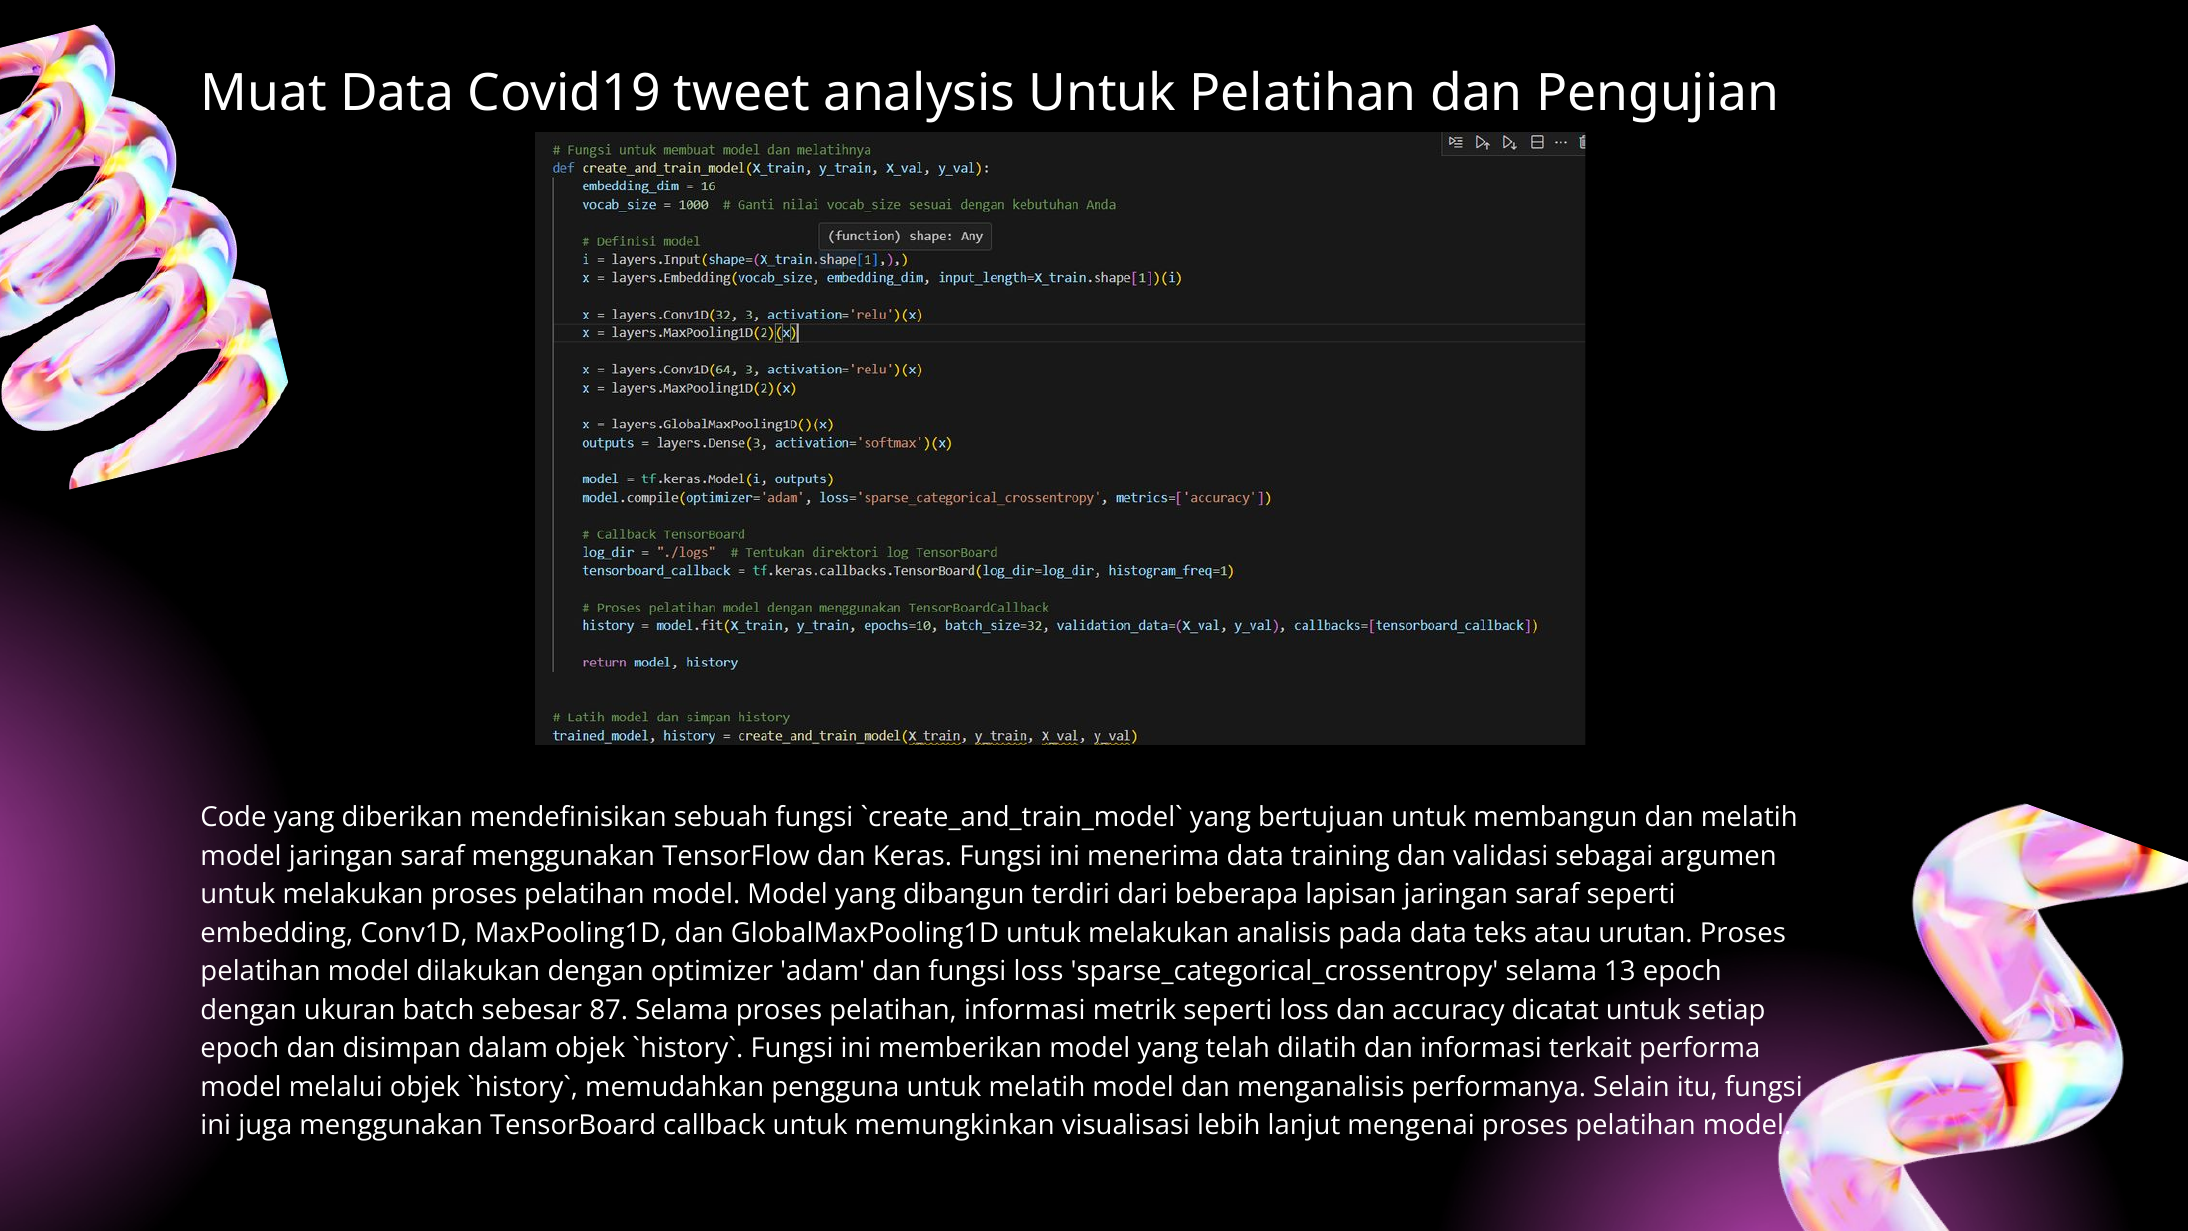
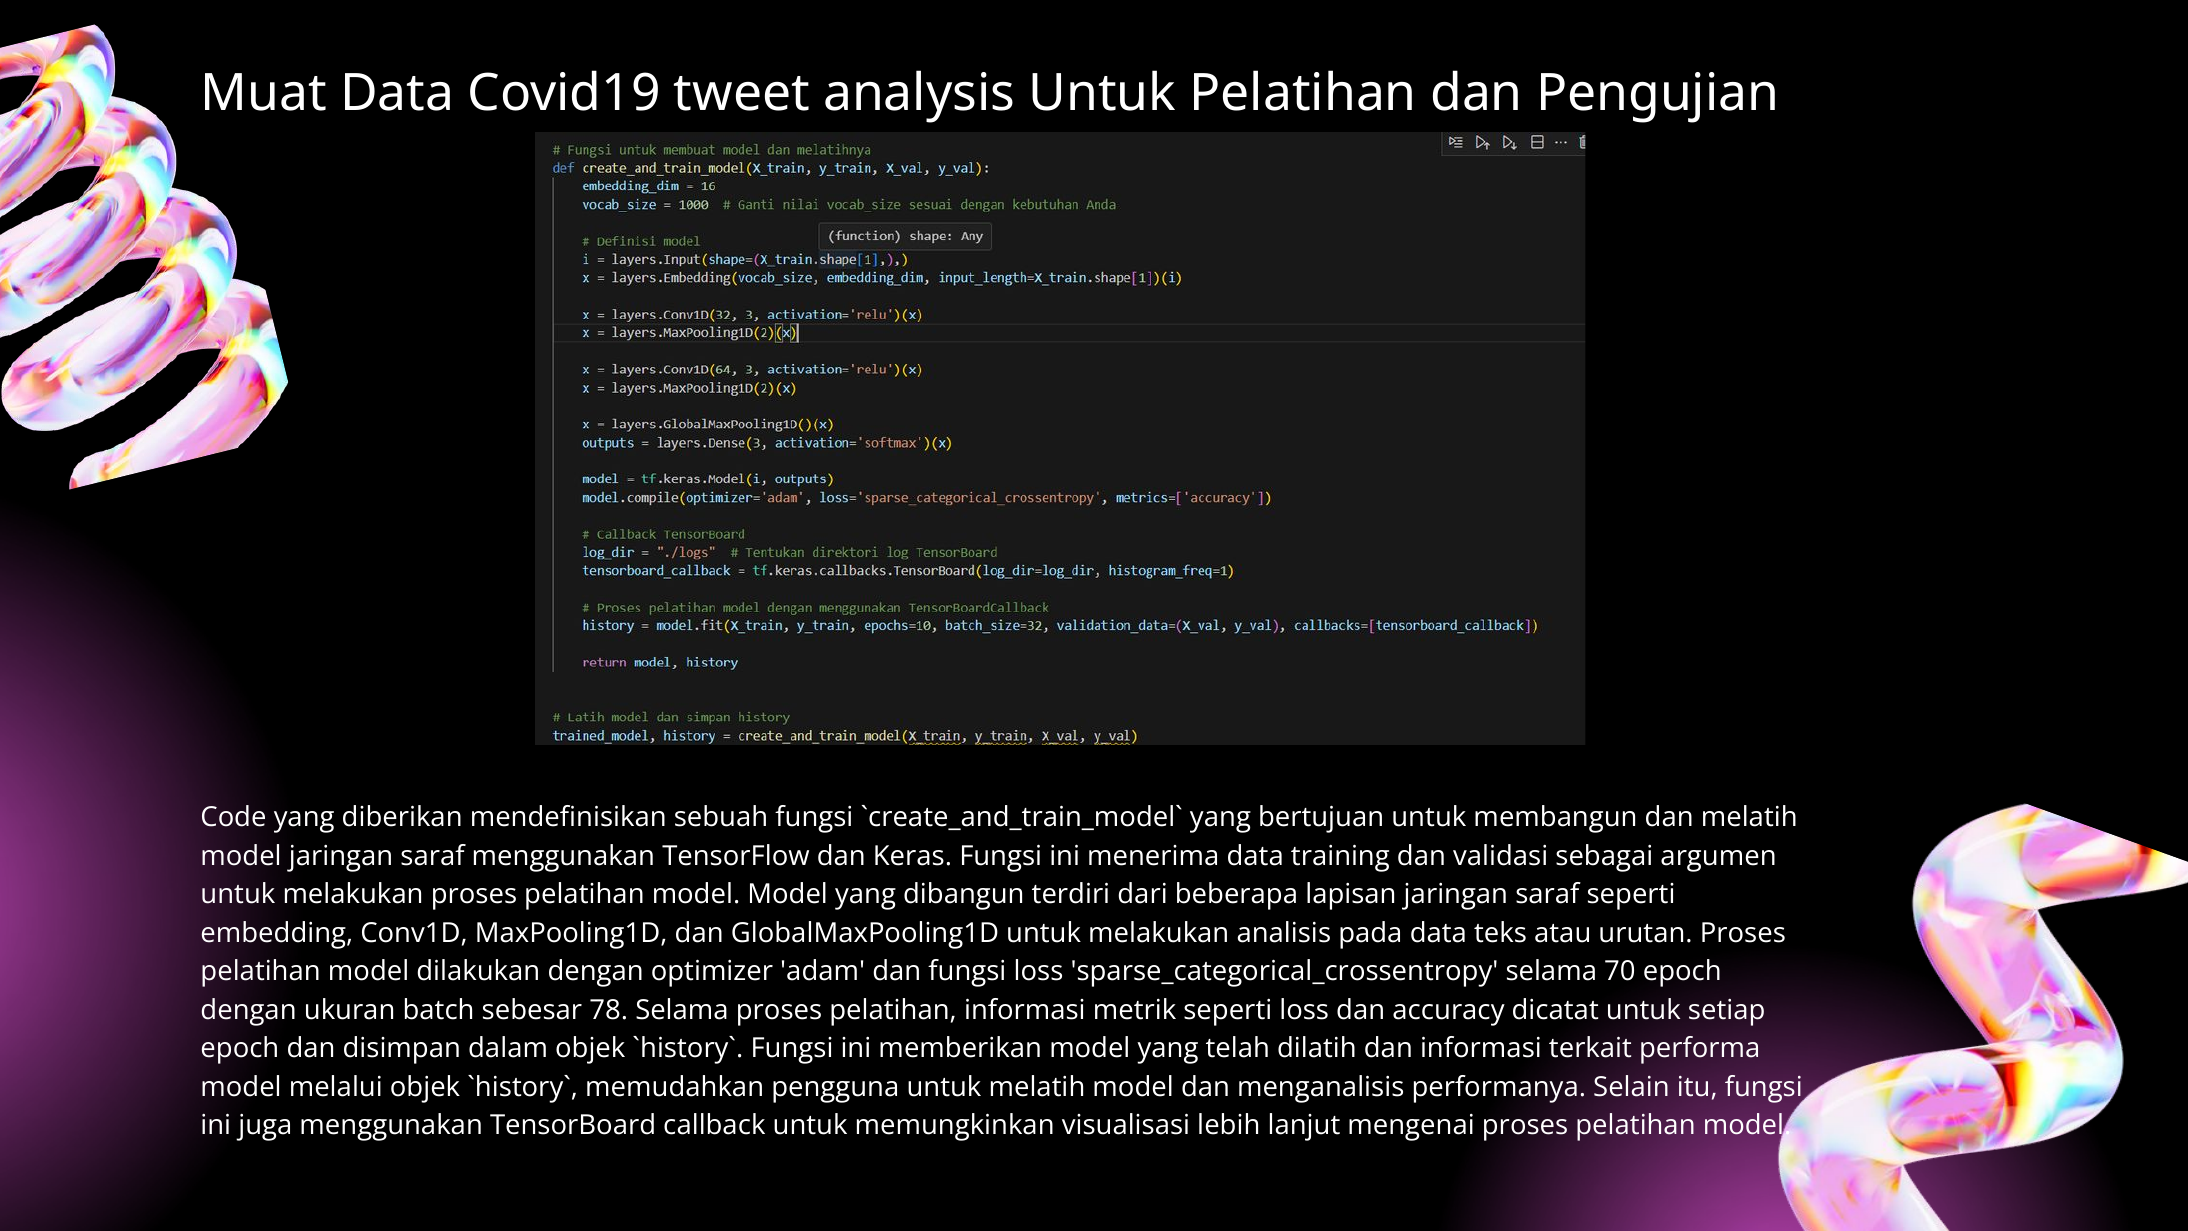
13: 13 -> 70 (1620, 971)
87: 87 -> 78 (609, 1010)
